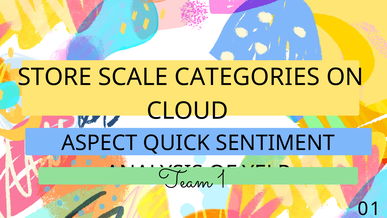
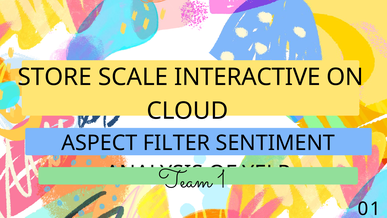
CATEGORIES: CATEGORIES -> INTERACTIVE (247, 77)
QUICK: QUICK -> FILTER (177, 143)
